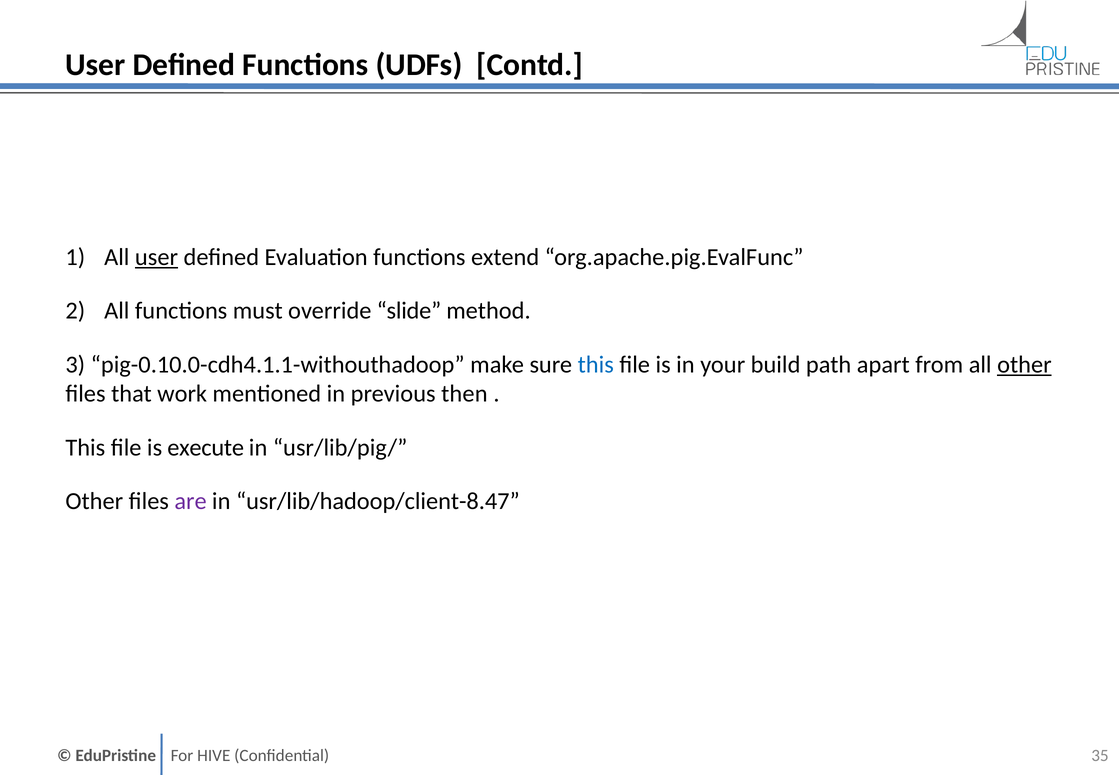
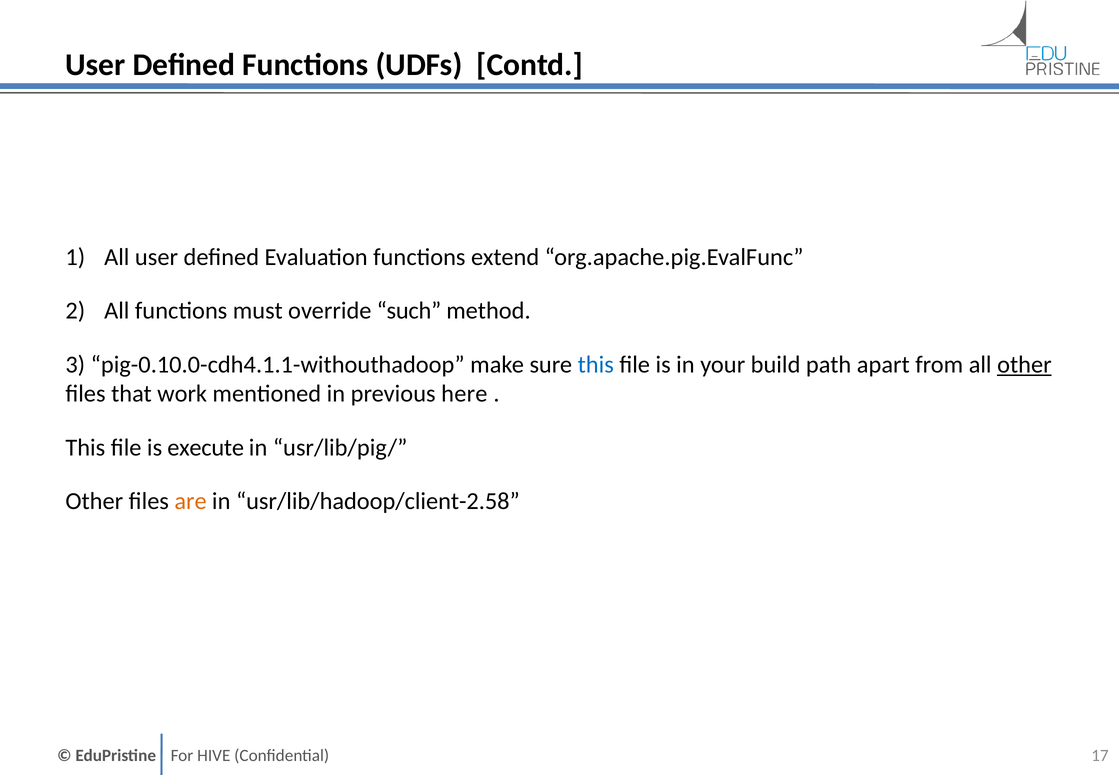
user underline: present -> none (157, 257)
slide: slide -> such (409, 311)
then: then -> here (464, 394)
are colour: purple -> orange (191, 501)
usr/lib/hadoop/client-8.47: usr/lib/hadoop/client-8.47 -> usr/lib/hadoop/client-2.58 (378, 501)
35: 35 -> 17 (1100, 755)
